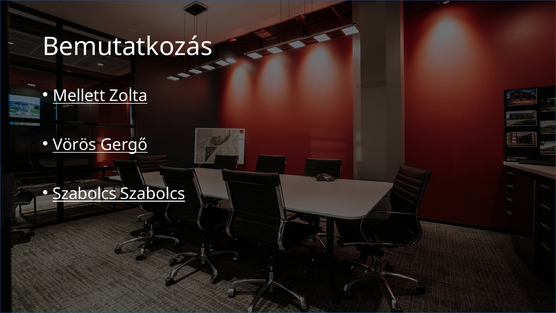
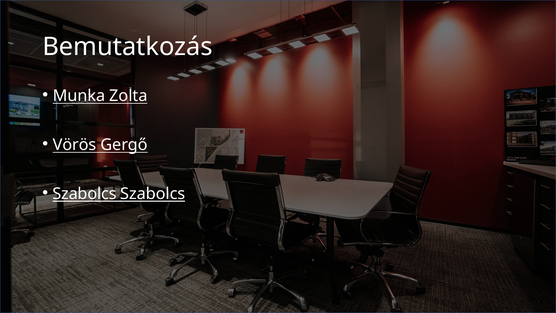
Mellett: Mellett -> Munka (79, 96)
